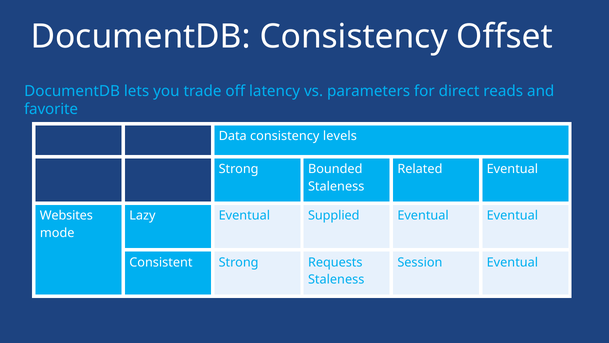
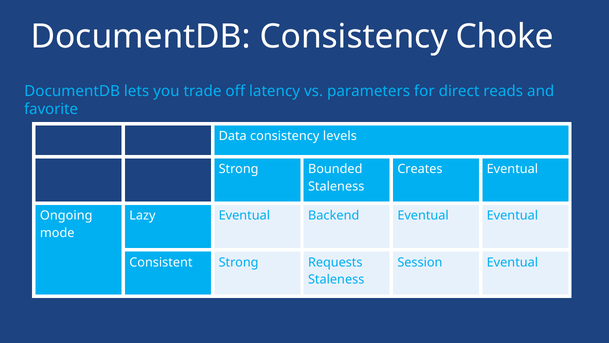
Offset: Offset -> Choke (505, 37)
Related: Related -> Creates (420, 169)
Websites: Websites -> Ongoing (66, 215)
Supplied: Supplied -> Backend (334, 215)
